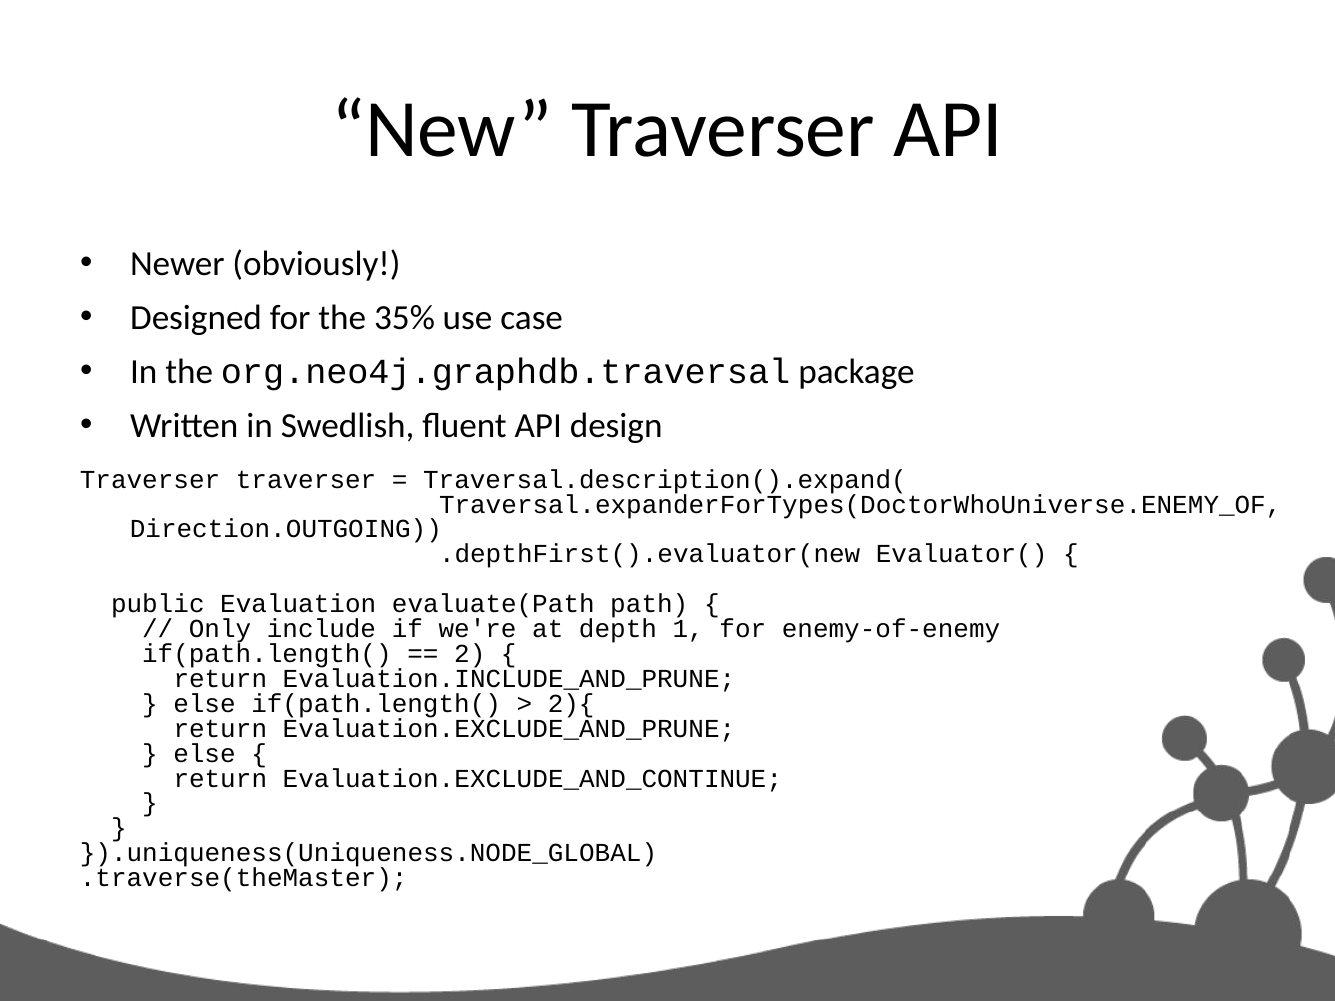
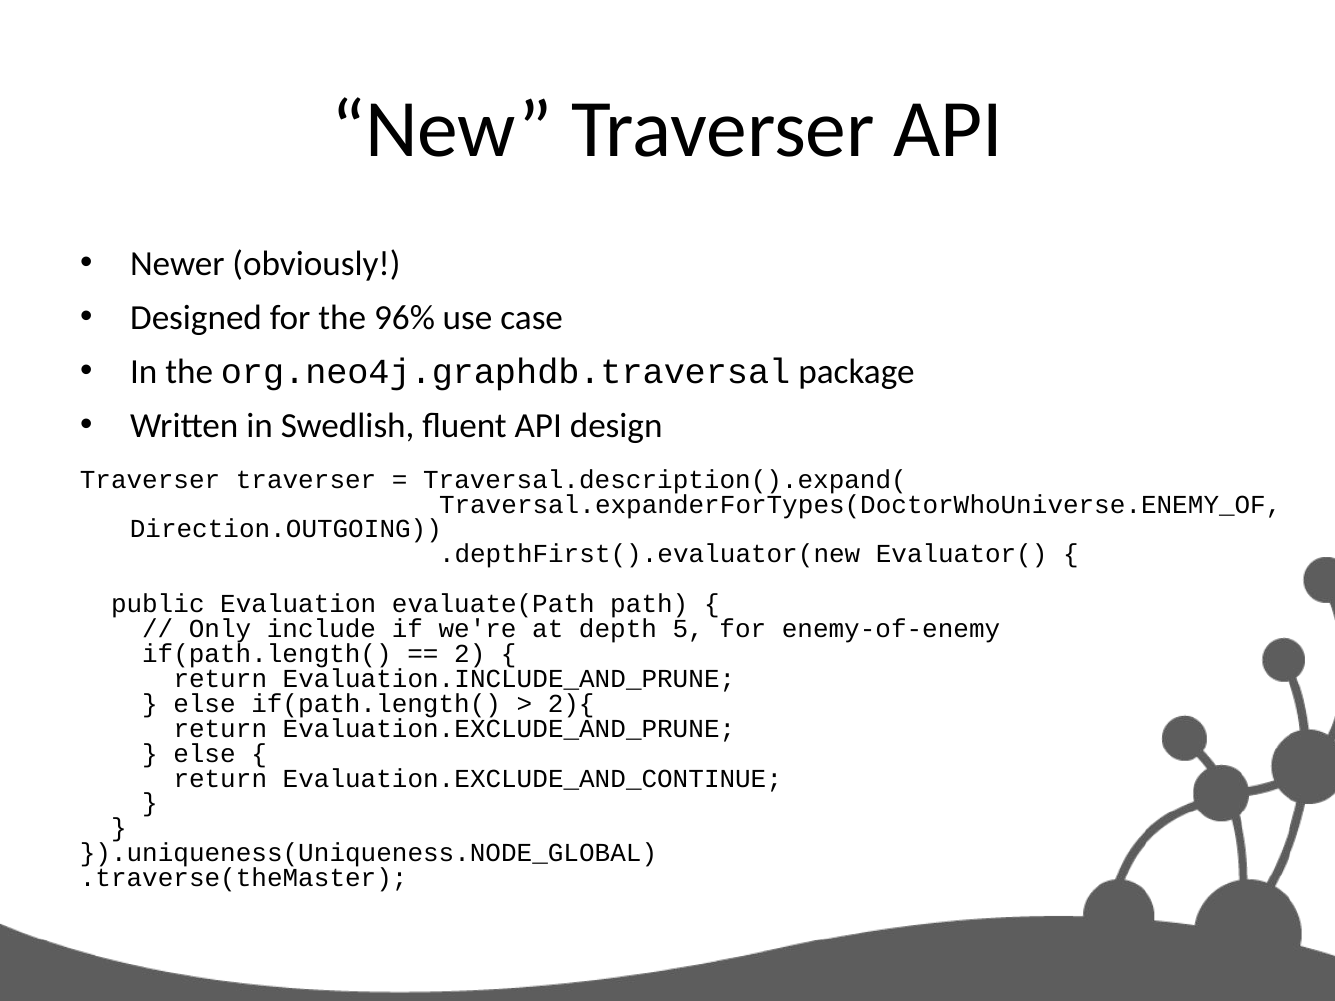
35%: 35% -> 96% (404, 318)
1: 1 -> 5 (688, 629)
